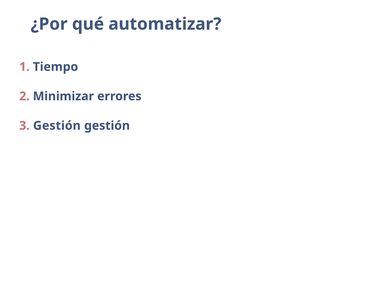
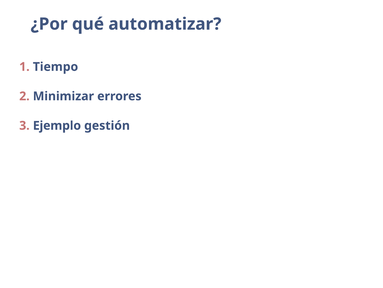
3 Gestión: Gestión -> Ejemplo (57, 125)
